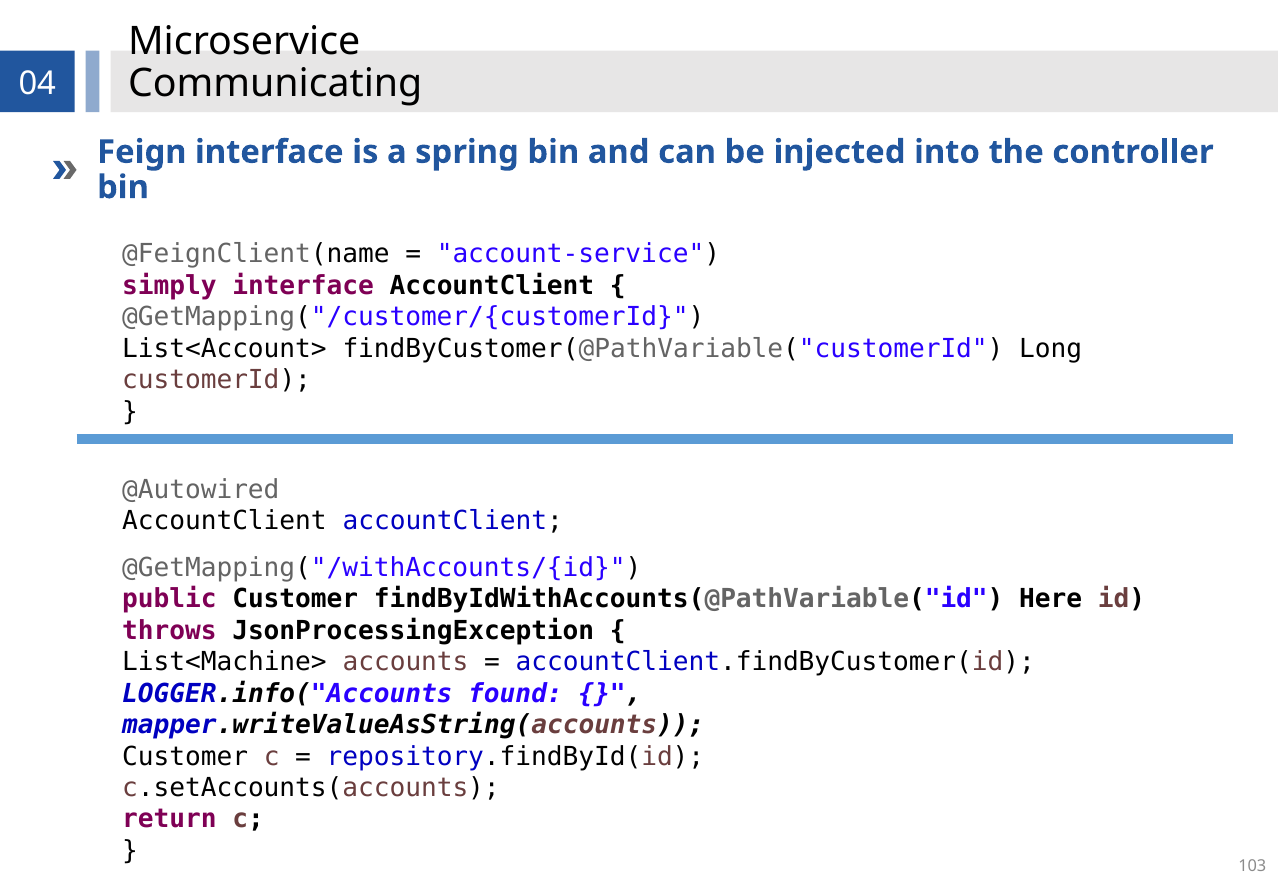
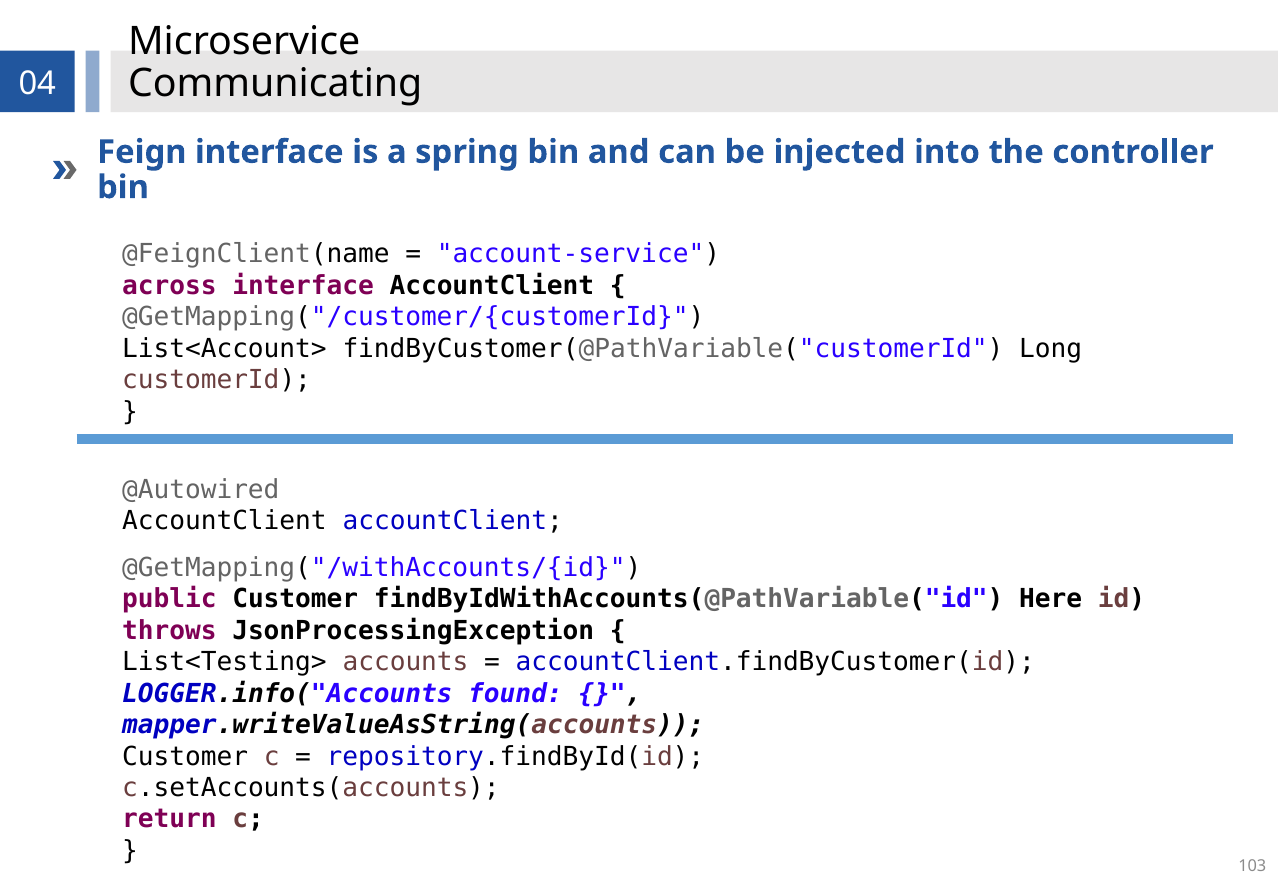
simply: simply -> across (169, 286)
List<Machine>: List<Machine> -> List<Testing> (224, 662)
